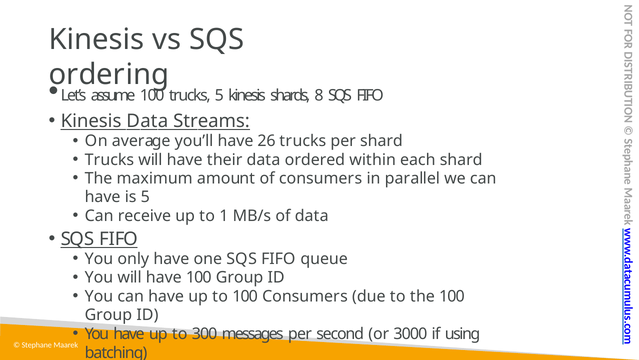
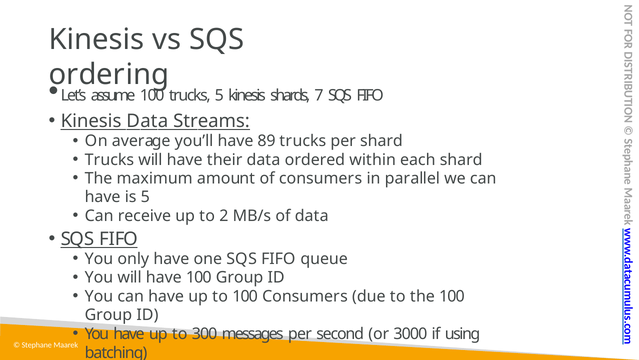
8: 8 -> 7 (319, 95)
26: 26 -> 89 (266, 141)
1: 1 -> 2 (224, 216)
